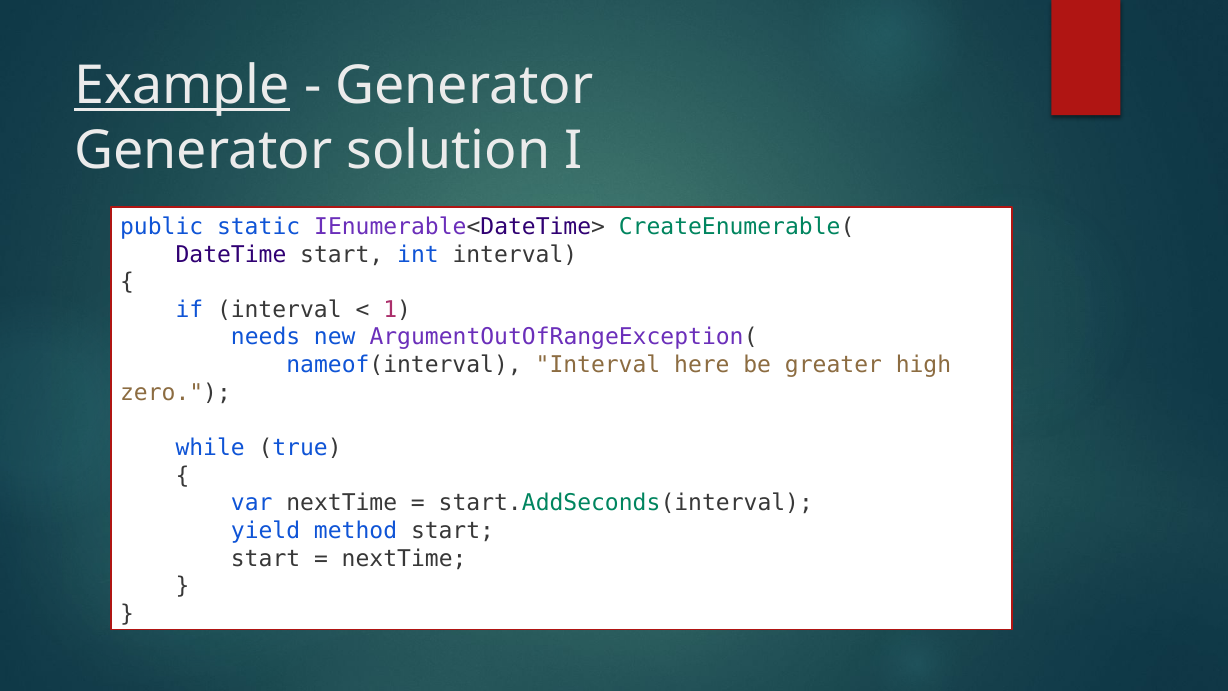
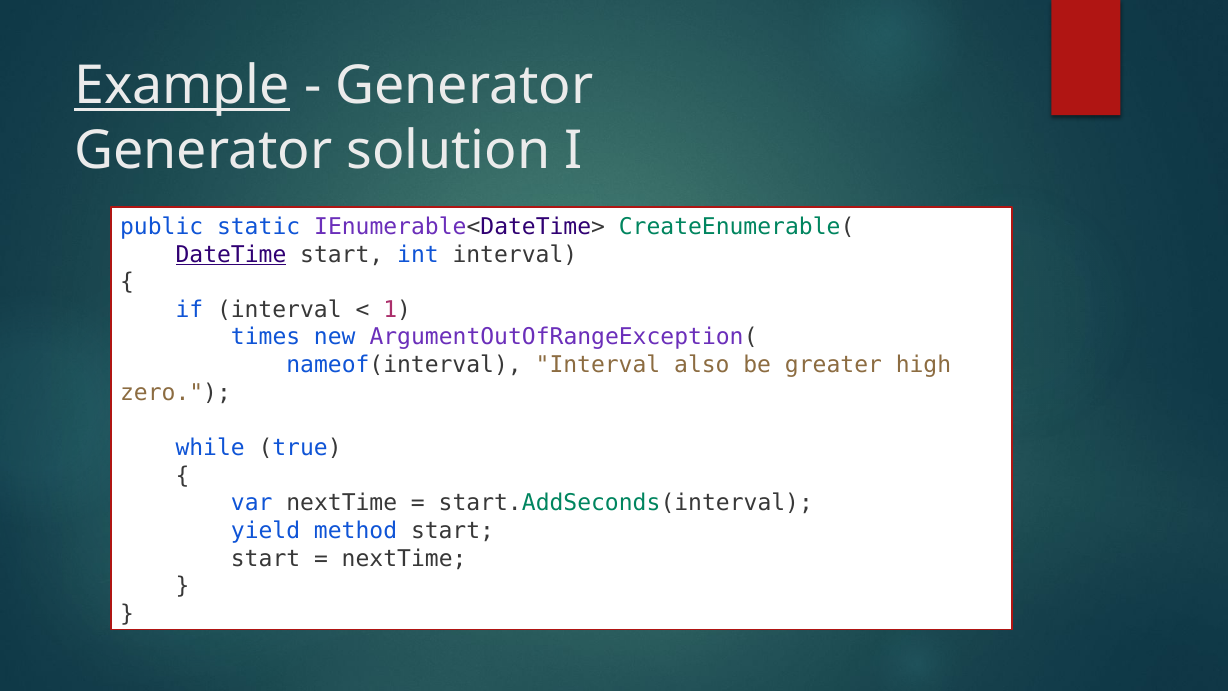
DateTime underline: none -> present (231, 254)
needs: needs -> times (266, 337)
here: here -> also (702, 365)
